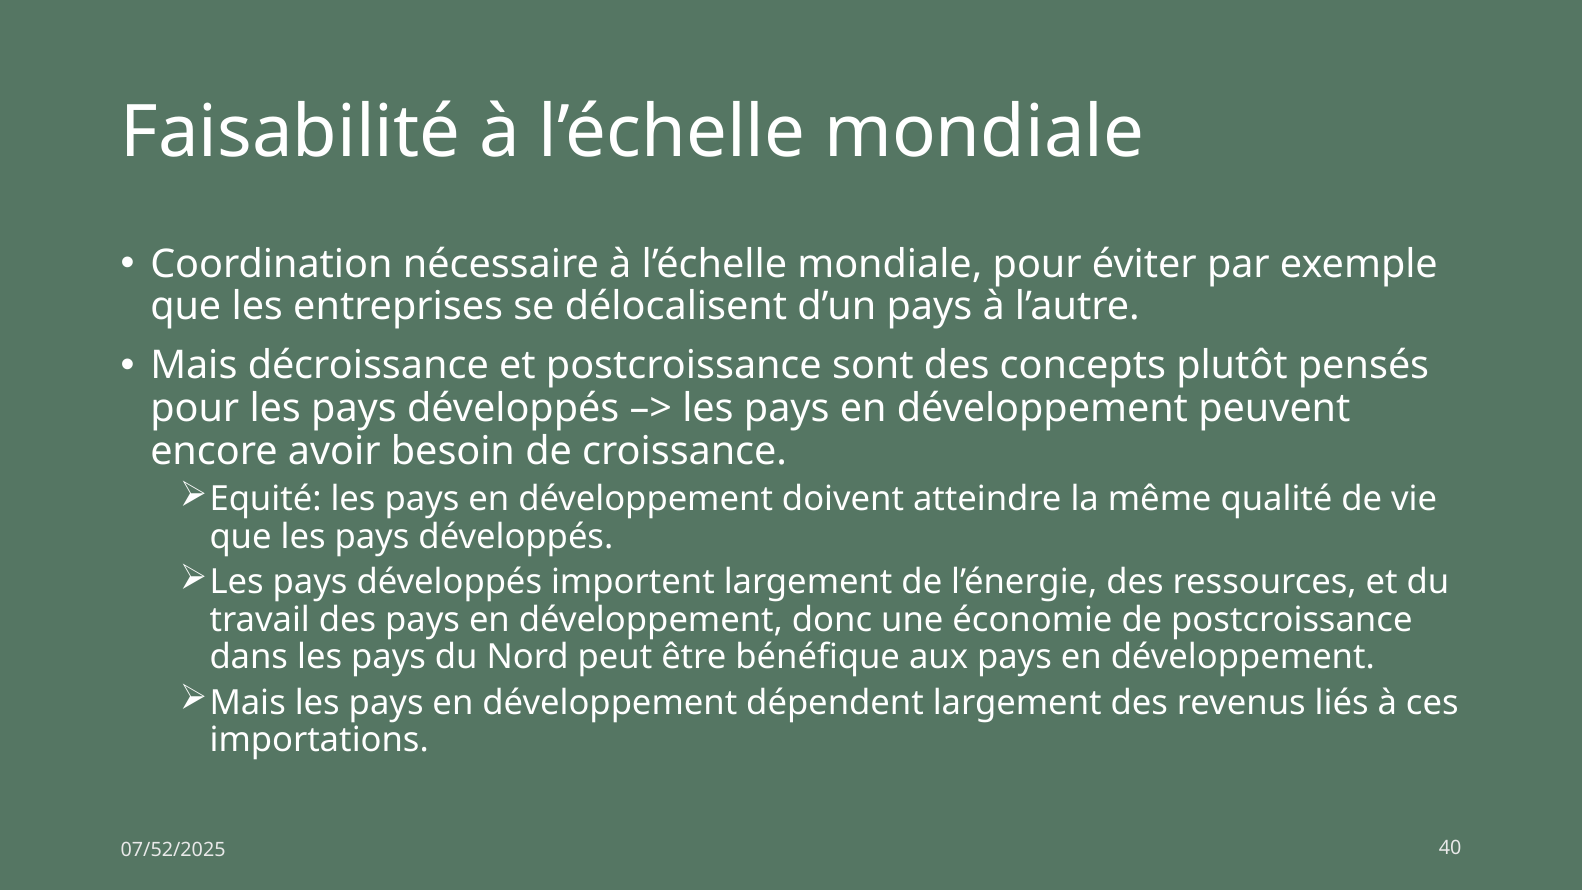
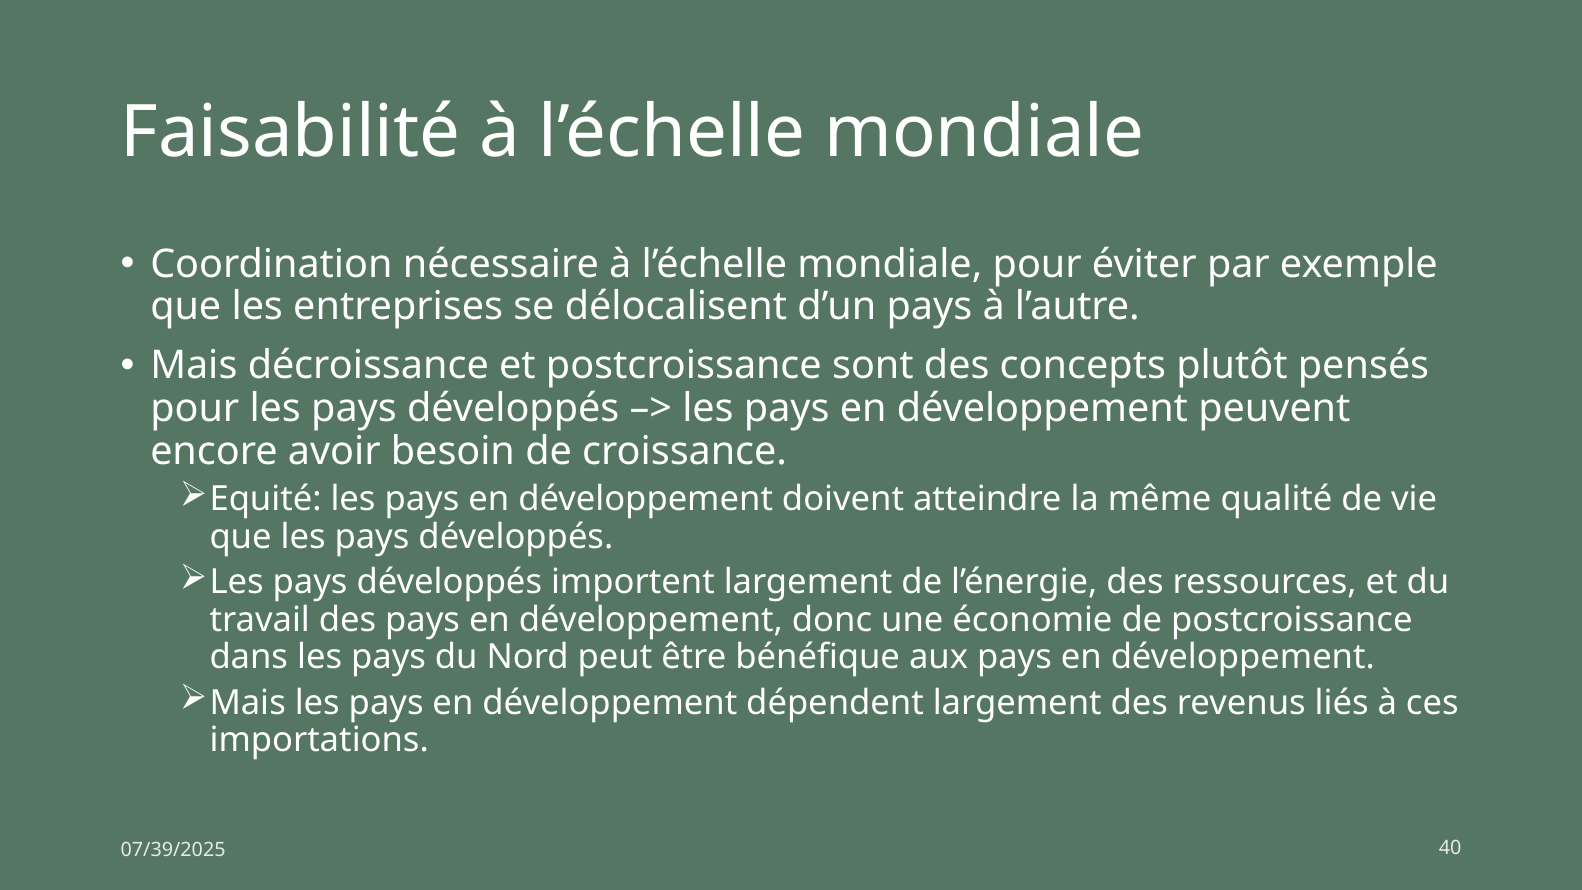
07/52/2025: 07/52/2025 -> 07/39/2025 (173, 850)
